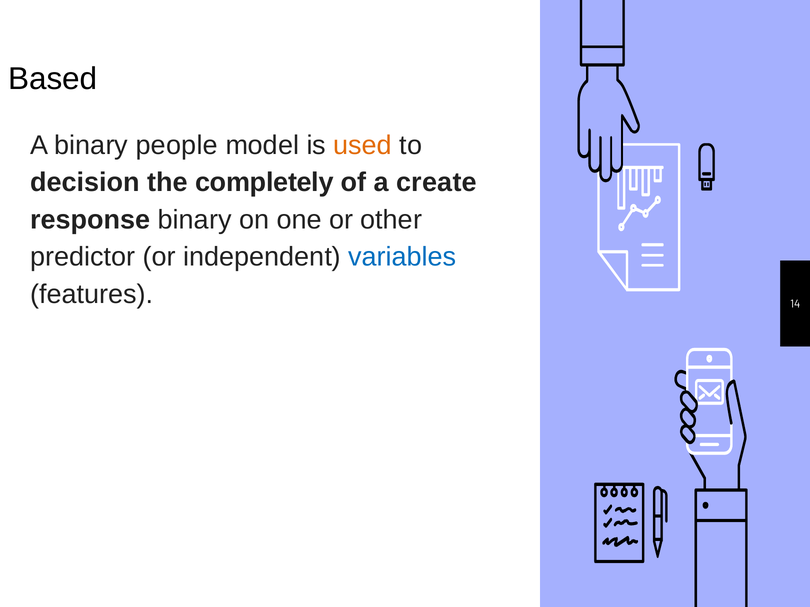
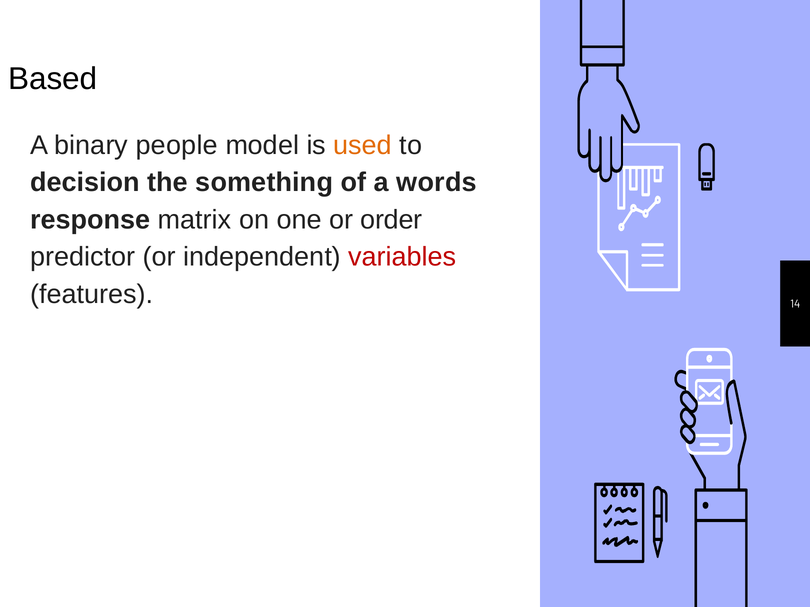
completely: completely -> something (264, 183)
create: create -> words (437, 183)
response binary: binary -> matrix (195, 220)
other: other -> order (391, 220)
variables colour: blue -> red (402, 257)
